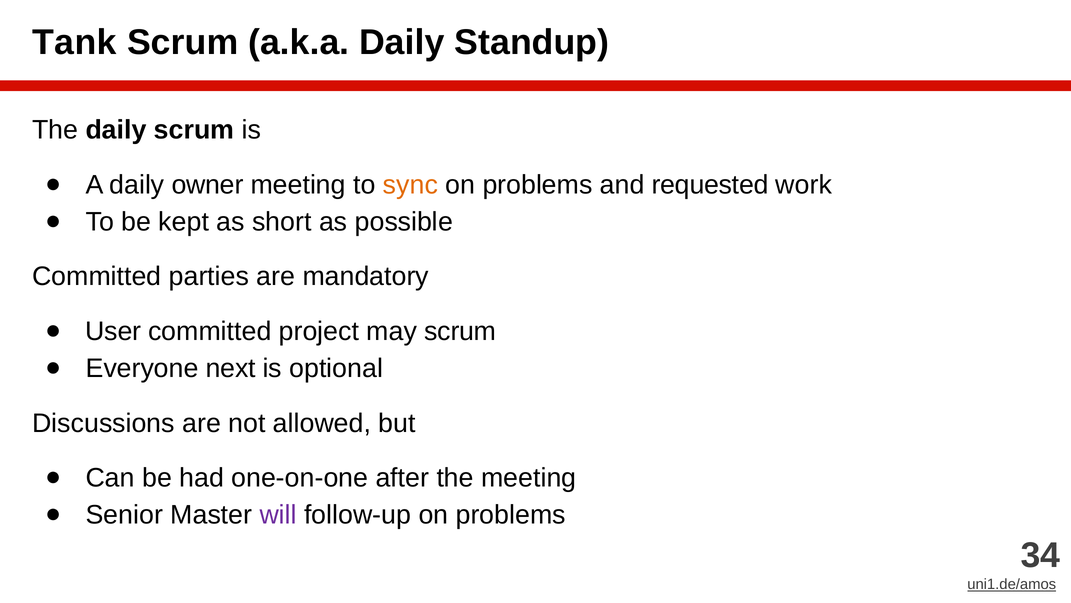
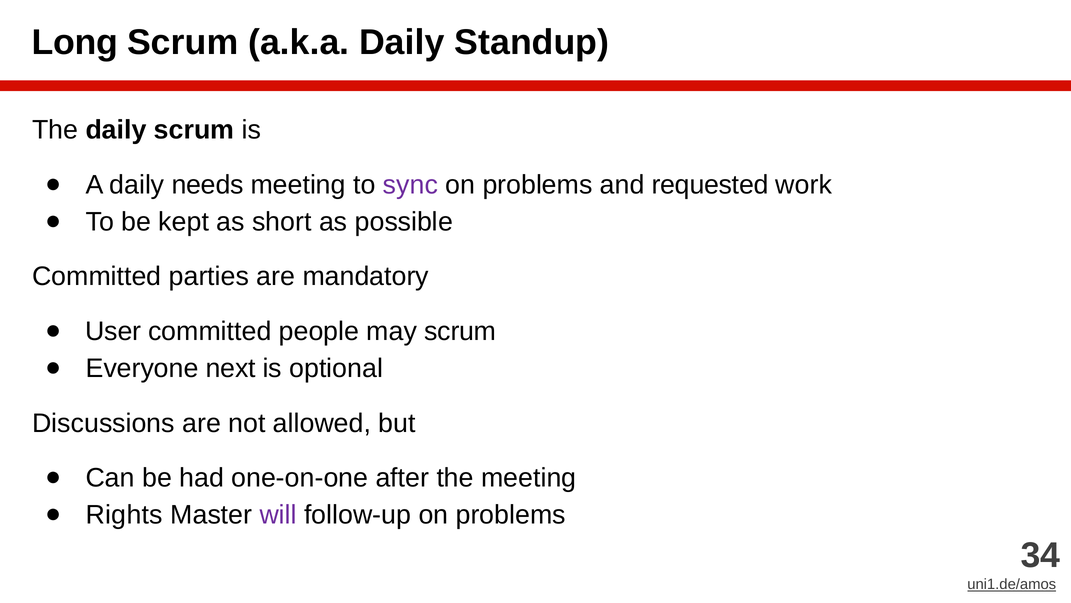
Tank: Tank -> Long (75, 43)
owner: owner -> needs (208, 185)
sync colour: orange -> purple (410, 185)
project: project -> people (319, 331)
Senior: Senior -> Rights (124, 515)
